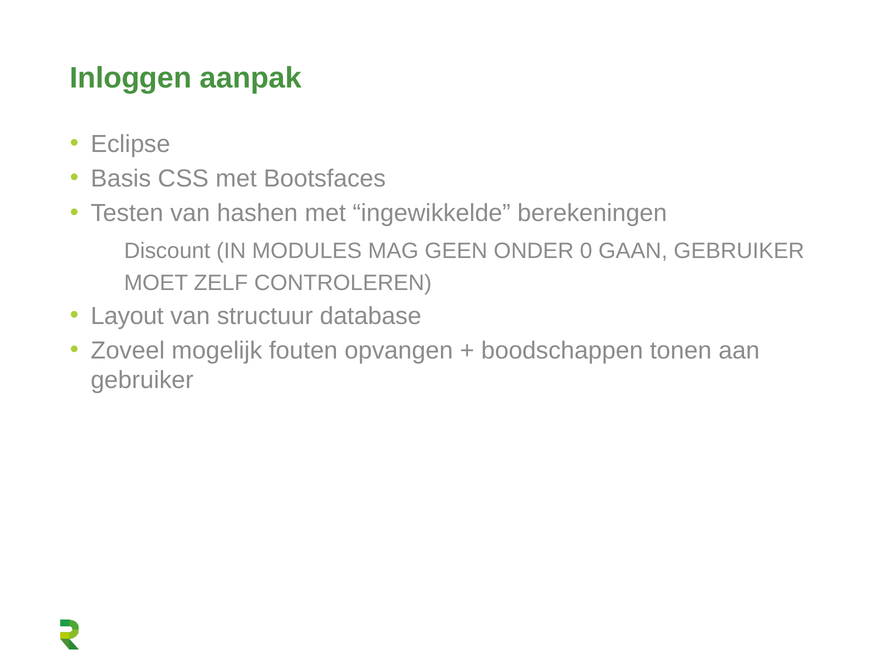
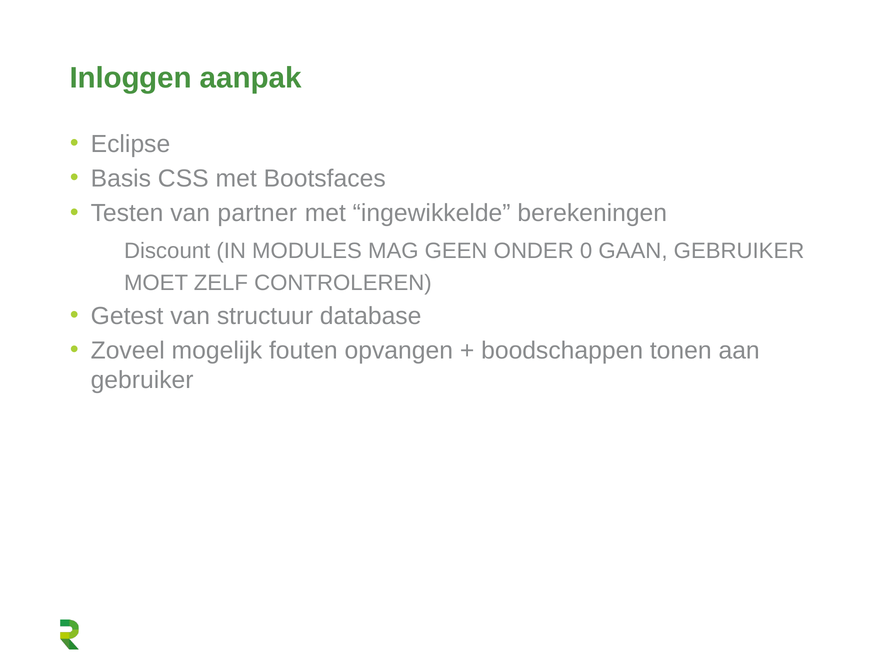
hashen: hashen -> partner (257, 213)
Layout: Layout -> Getest (127, 316)
